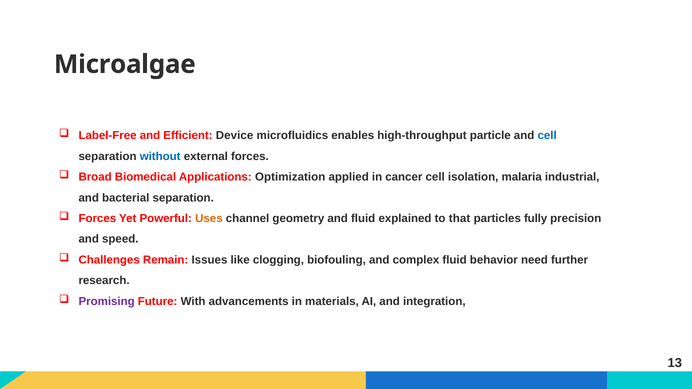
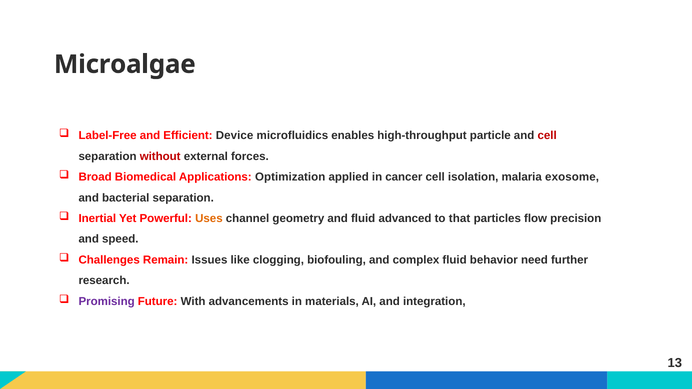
cell colour: blue -> red (547, 136)
without colour: blue -> red (160, 156)
industrial: industrial -> exosome (572, 177)
Forces: Forces -> Inertial (97, 219)
explained: explained -> advanced (405, 219)
fully: fully -> flow (536, 219)
